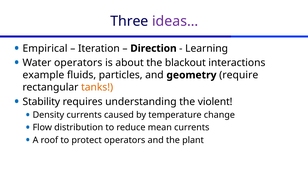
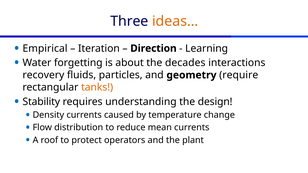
ideas… colour: purple -> orange (175, 21)
Water operators: operators -> forgetting (78, 63)
blackout: blackout -> decades (185, 63)
example: example -> recovery (43, 75)
violent: violent -> design (215, 102)
